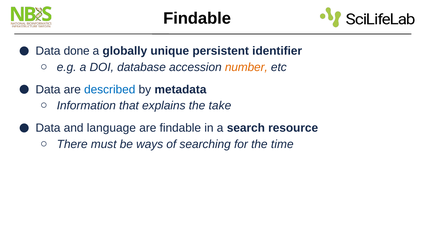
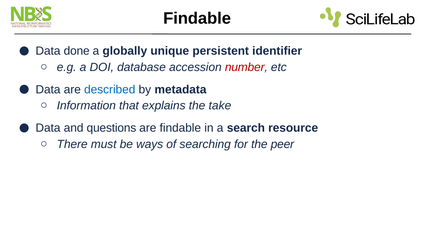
number colour: orange -> red (246, 67)
language: language -> questions (111, 128)
time: time -> peer (282, 144)
